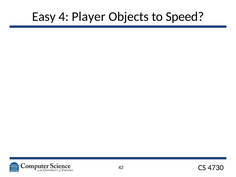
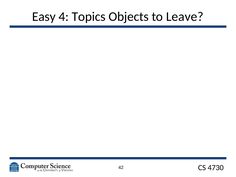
Player: Player -> Topics (89, 17)
Speed: Speed -> Leave (185, 17)
